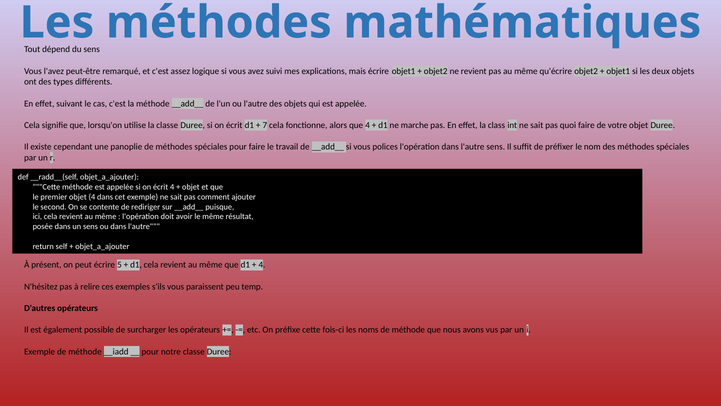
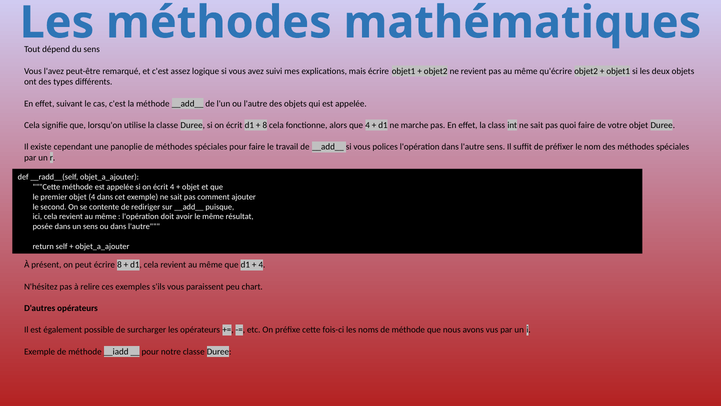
7: 7 -> 8 (265, 125)
écrire 5: 5 -> 8 (119, 265)
temp: temp -> chart (252, 286)
